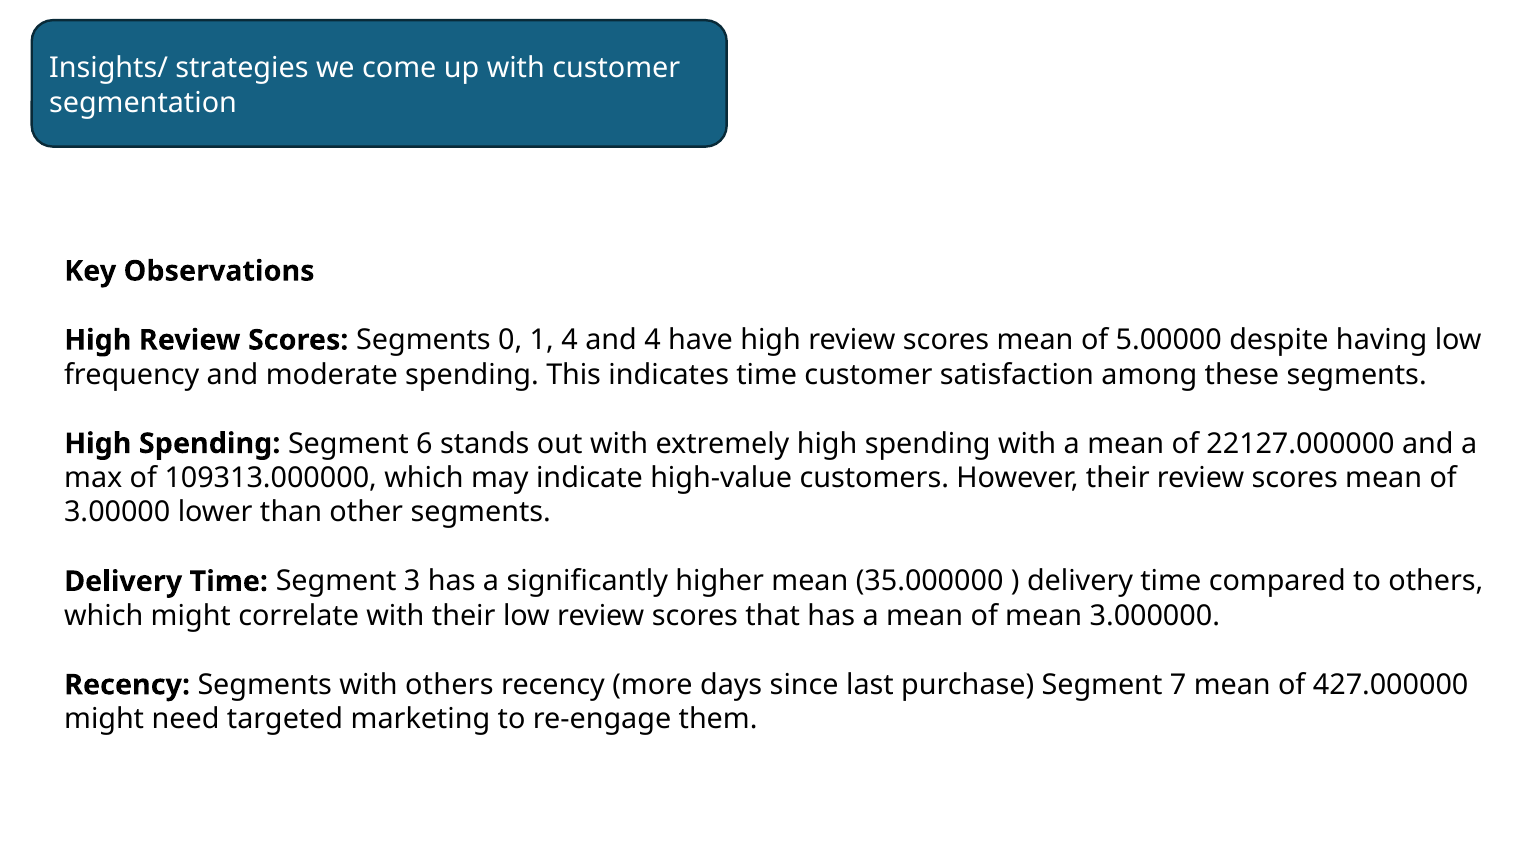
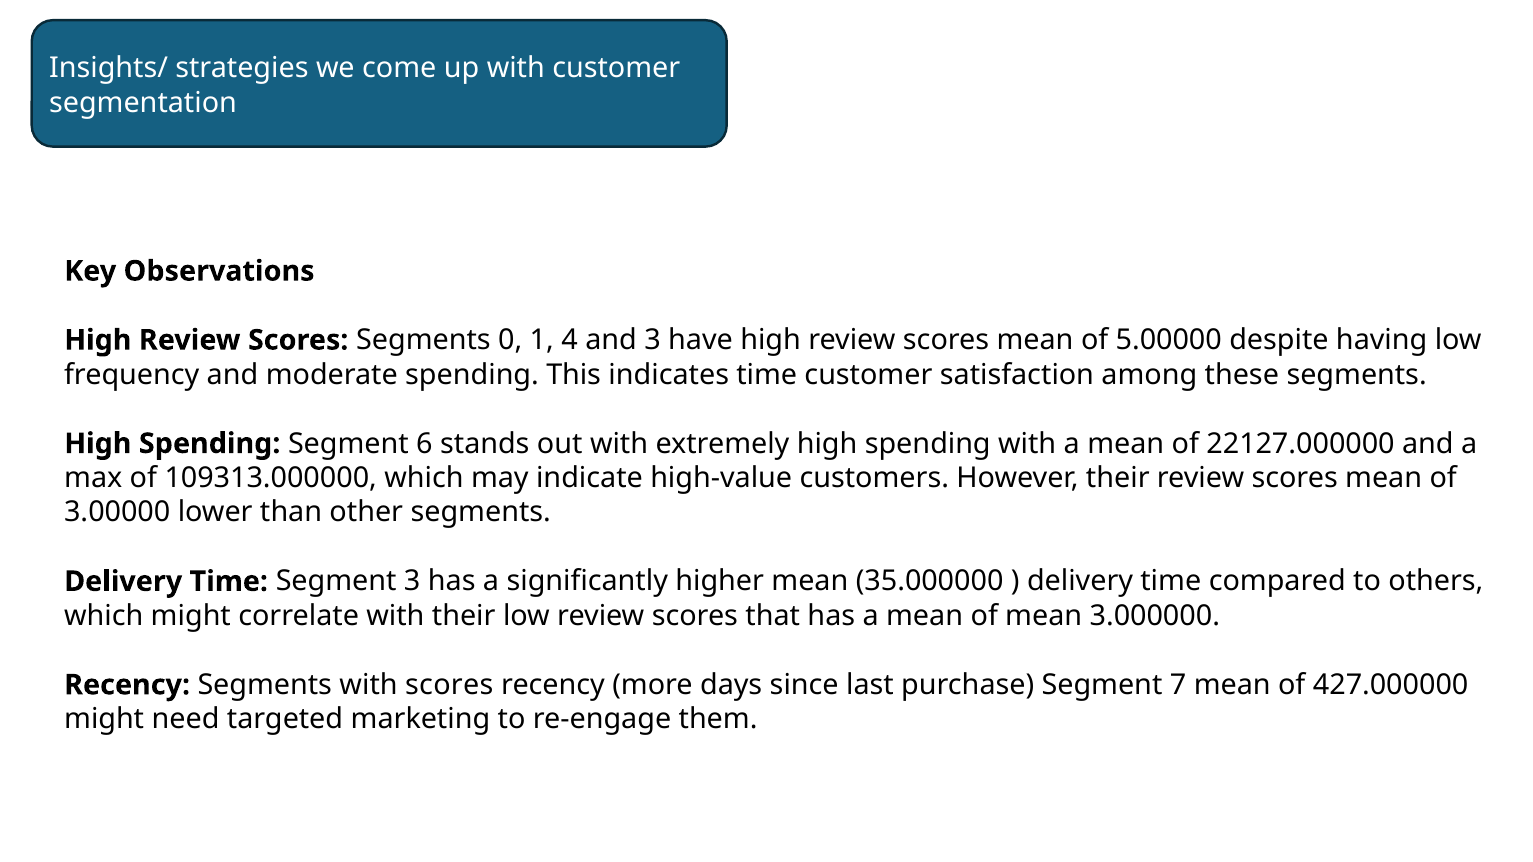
and 4: 4 -> 3 (652, 340)
with others: others -> scores (449, 685)
